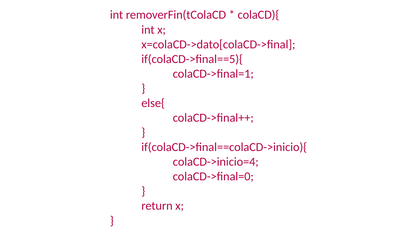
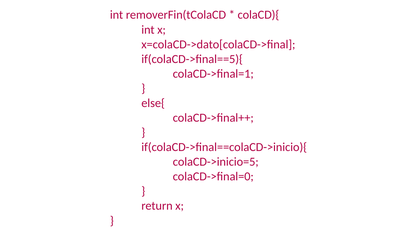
colaCD->inicio=4: colaCD->inicio=4 -> colaCD->inicio=5 (216, 162)
